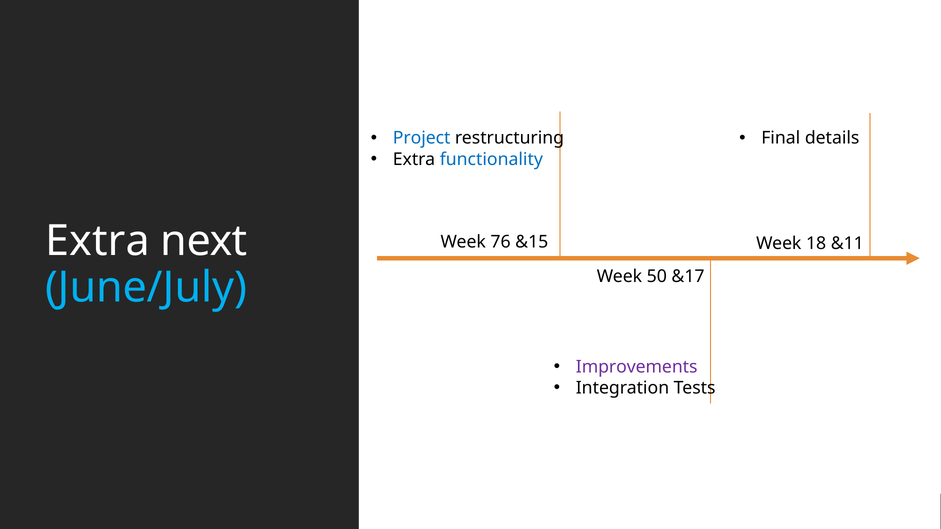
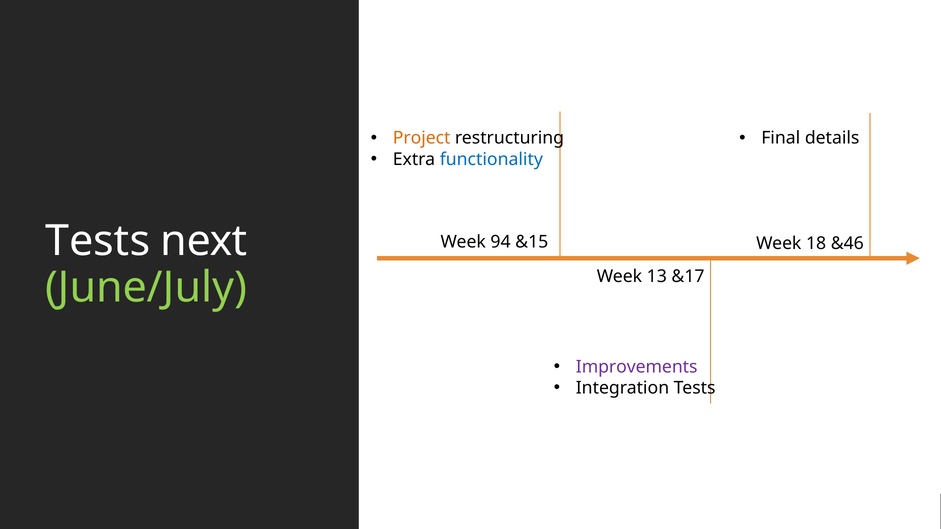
Project colour: blue -> orange (422, 138)
Extra: Extra -> Tests (98, 241)
76: 76 -> 94 (501, 242)
&11: &11 -> &46 (847, 244)
50: 50 -> 13 (657, 277)
June/July colour: light blue -> light green (146, 288)
